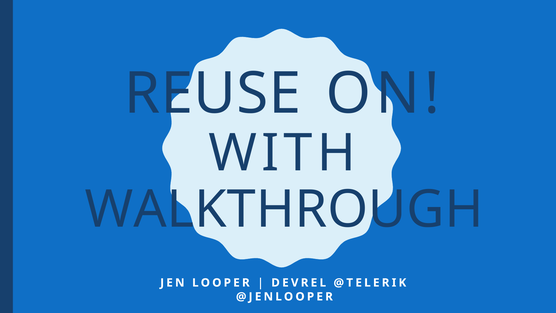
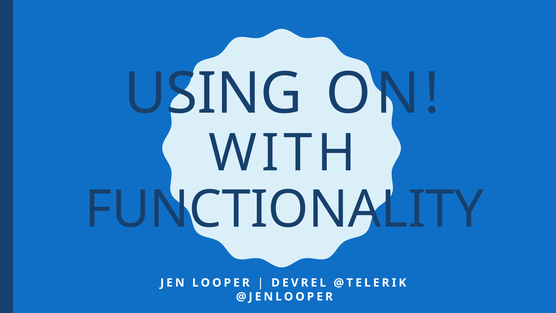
REUSE: REUSE -> USING (213, 94)
WALKTHROUGH: WALKTHROUGH -> FUNCTIONALITY (284, 209)
